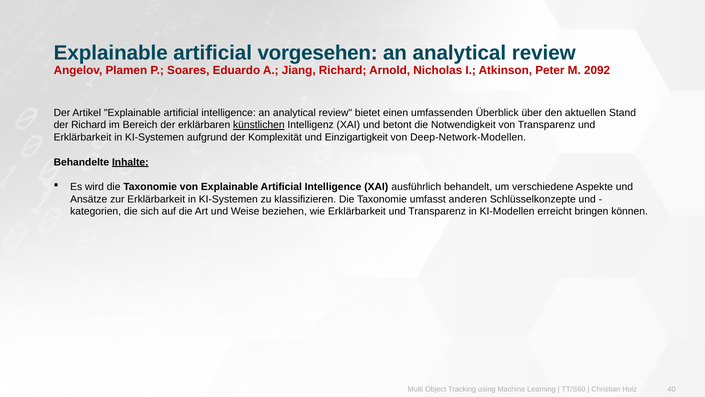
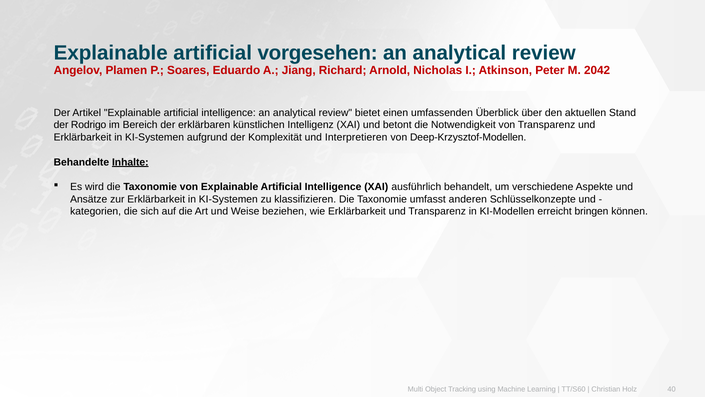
2092: 2092 -> 2042 (597, 70)
der Richard: Richard -> Rodrigo (89, 125)
künstlichen underline: present -> none (259, 125)
Einzigartigkeit: Einzigartigkeit -> Interpretieren (356, 137)
Deep-Network-Modellen: Deep-Network-Modellen -> Deep-Krzysztof-Modellen (468, 137)
